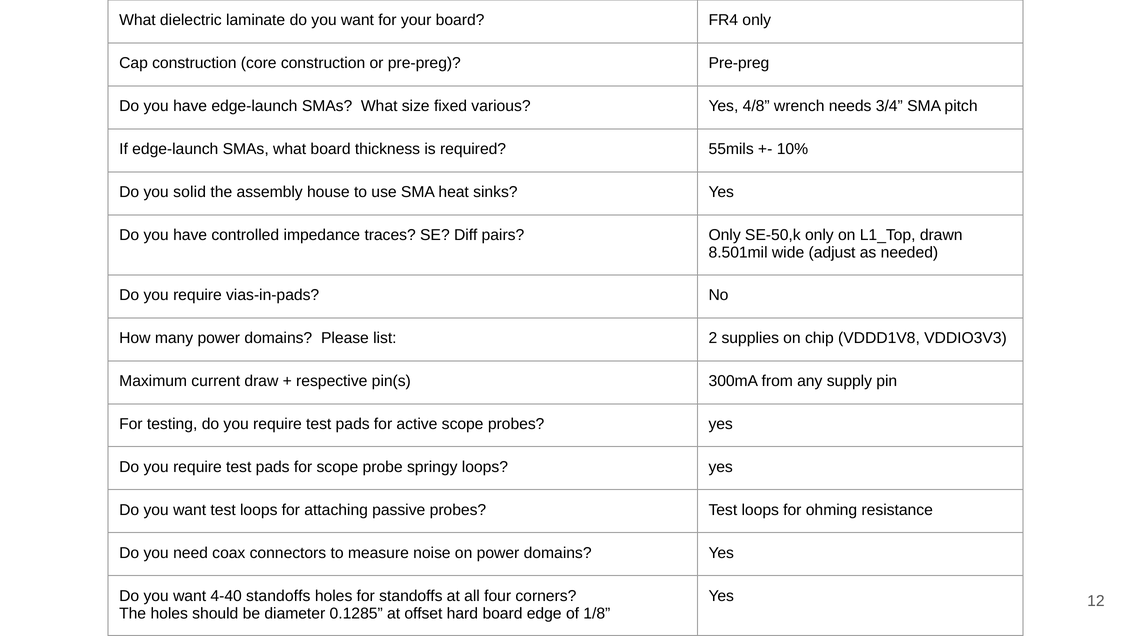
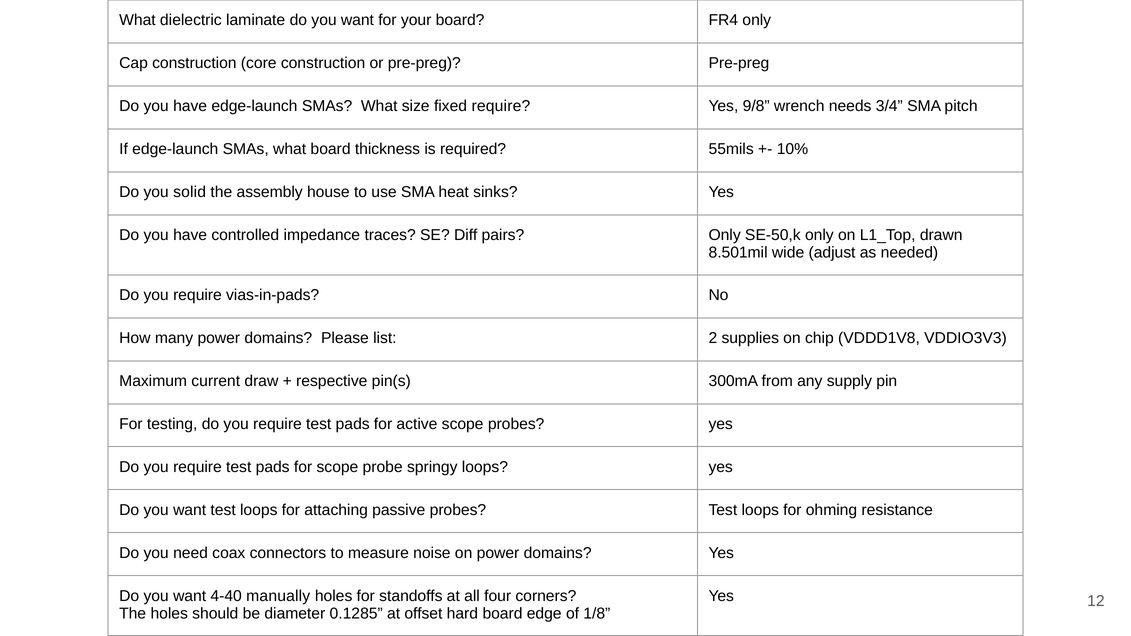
fixed various: various -> require (501, 106)
4/8: 4/8 -> 9/8 (756, 106)
4-40 standoffs: standoffs -> manually (278, 596)
